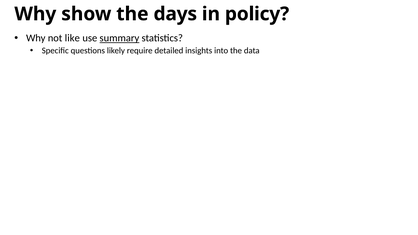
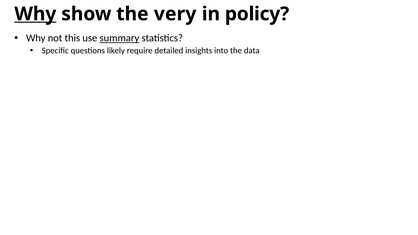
Why underline: none -> present (35, 14)
days: days -> very (175, 14)
like: like -> this (72, 38)
